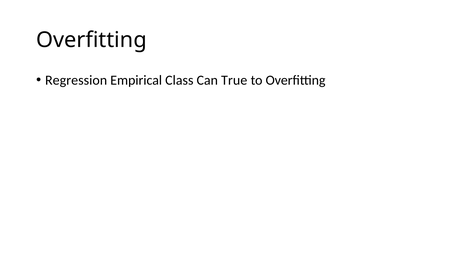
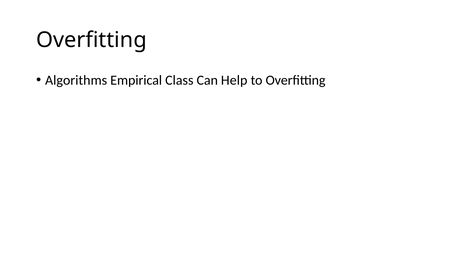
Regression: Regression -> Algorithms (76, 80)
True: True -> Help (234, 80)
